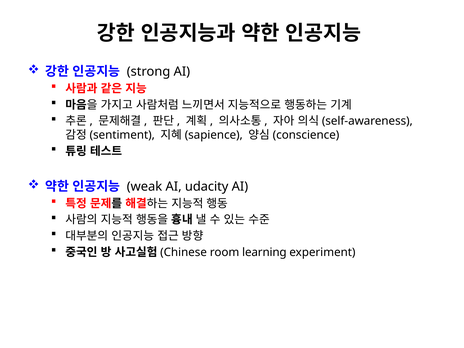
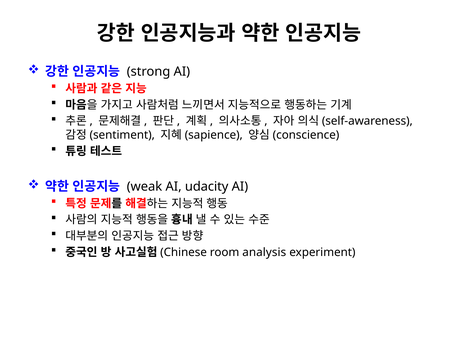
learning: learning -> analysis (264, 252)
